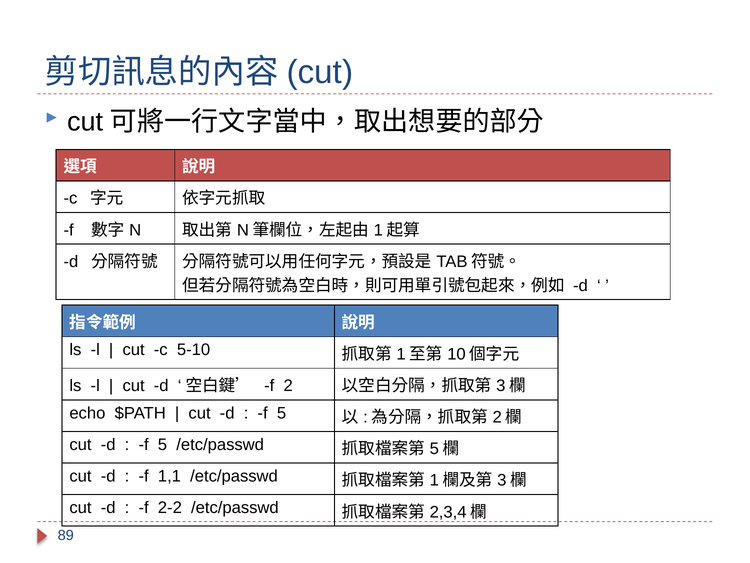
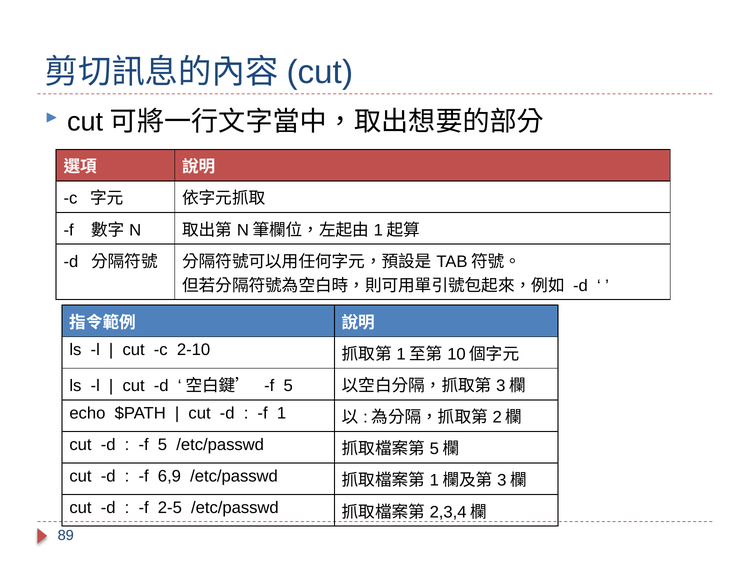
5-10: 5-10 -> 2-10 (194, 350)
2: 2 -> 5 (288, 385)
5: 5 -> 1 (282, 413)
1,1: 1,1 -> 6,9 (169, 476)
2-2: 2-2 -> 2-5 (170, 507)
